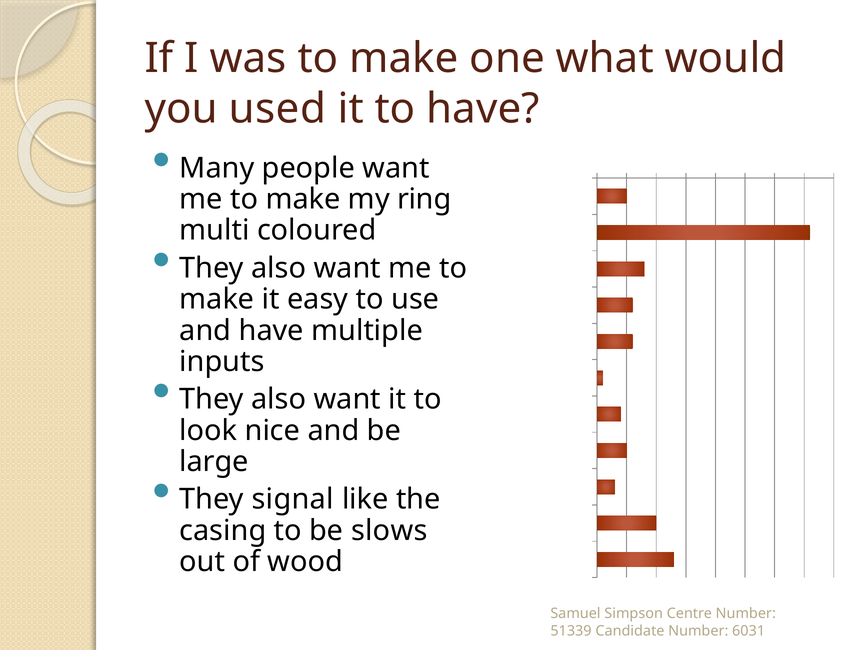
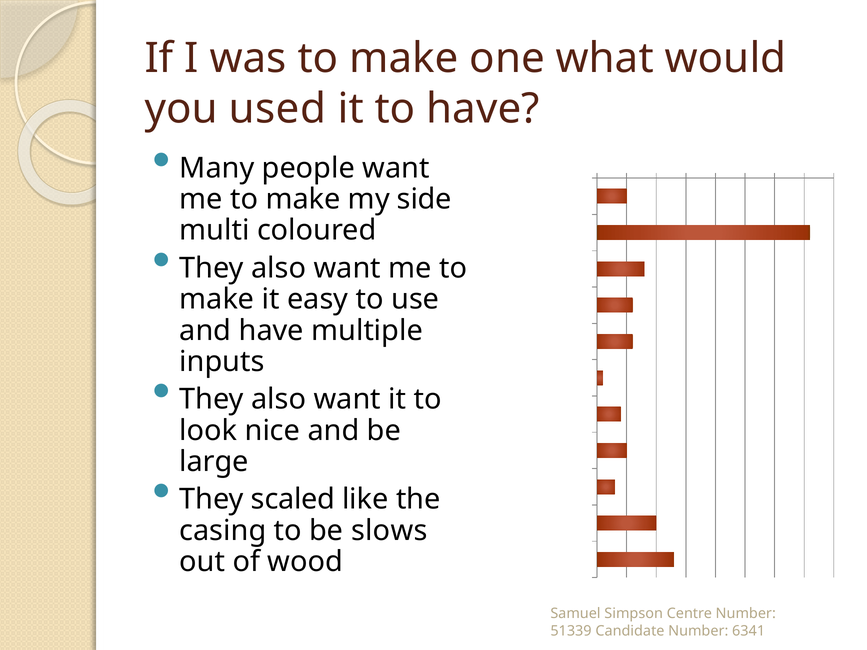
ring: ring -> side (424, 199)
signal: signal -> scaled (293, 500)
6031: 6031 -> 6341 (749, 631)
